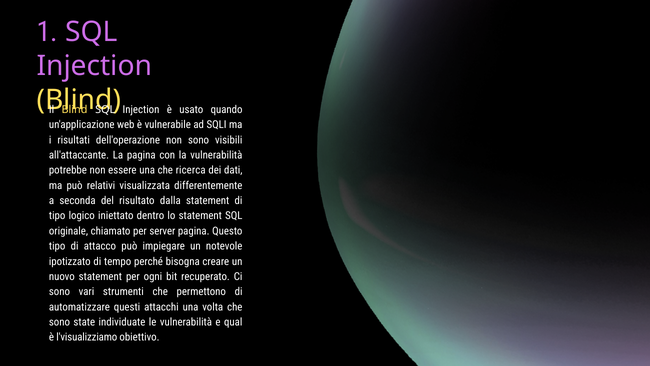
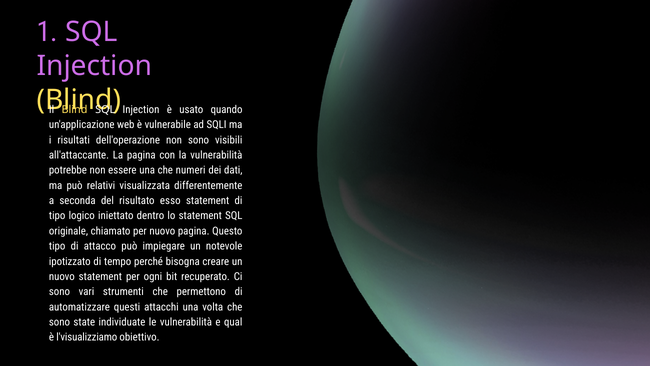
ricerca: ricerca -> numeri (191, 170)
dalla: dalla -> esso (170, 201)
per server: server -> nuovo (162, 231)
